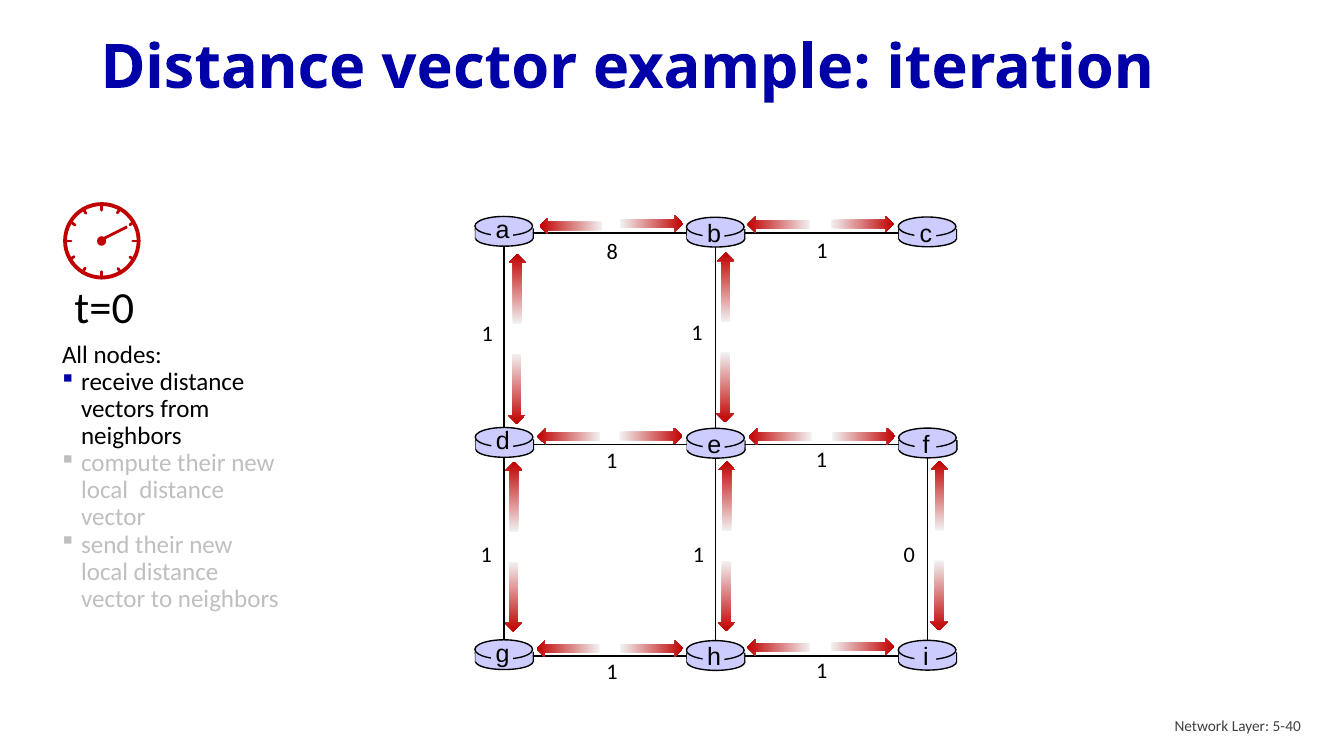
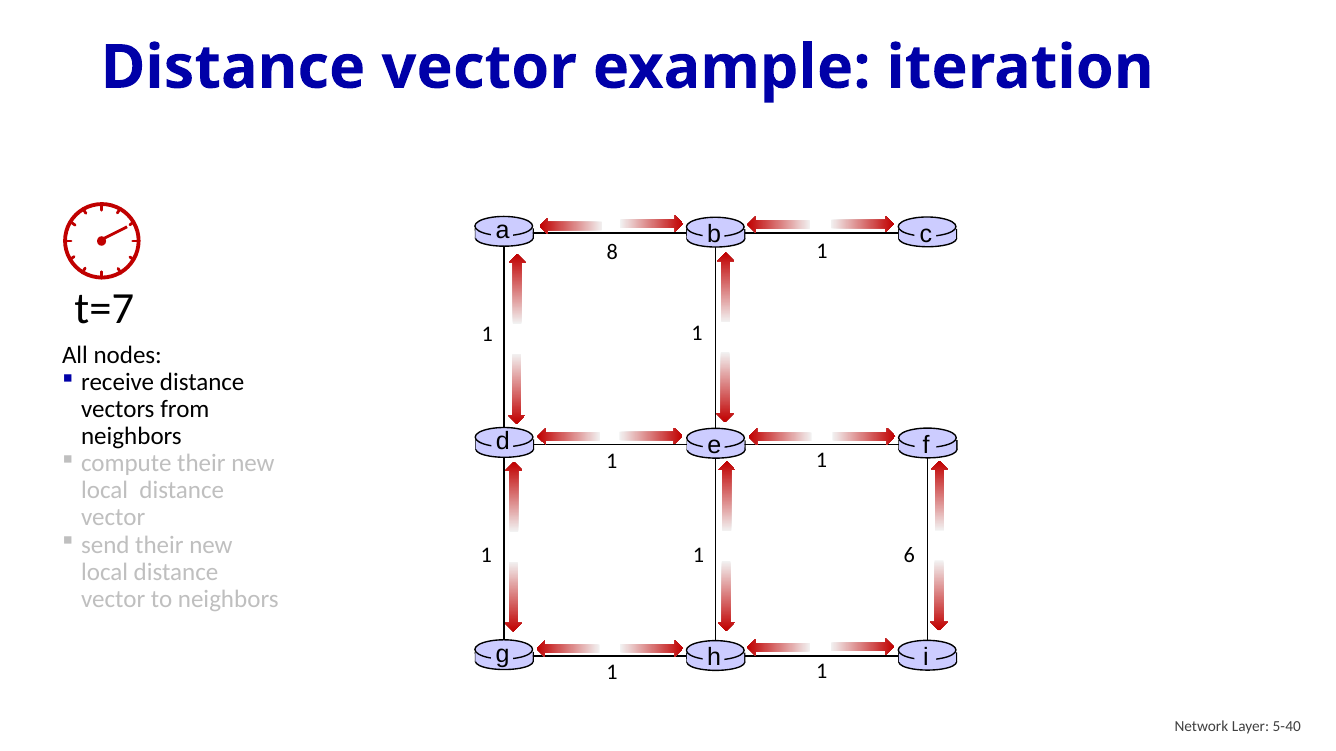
t=0: t=0 -> t=7 (104, 309)
0: 0 -> 6 (909, 556)
